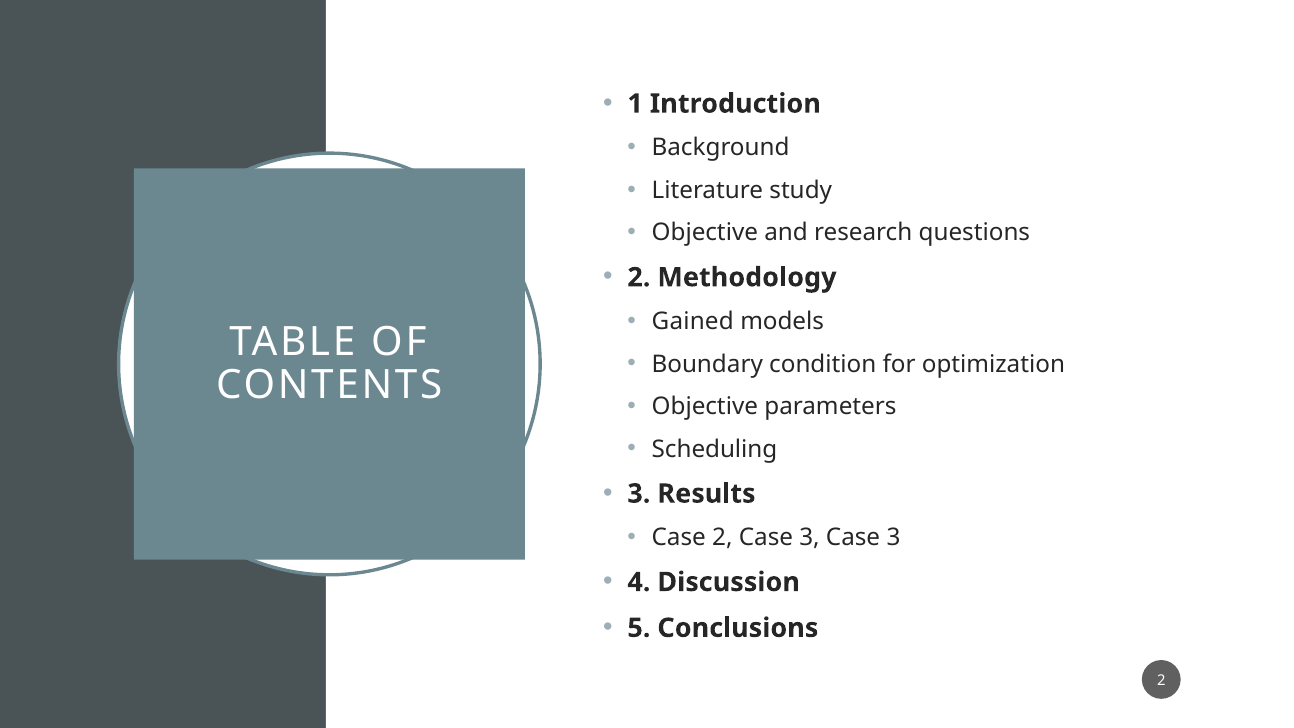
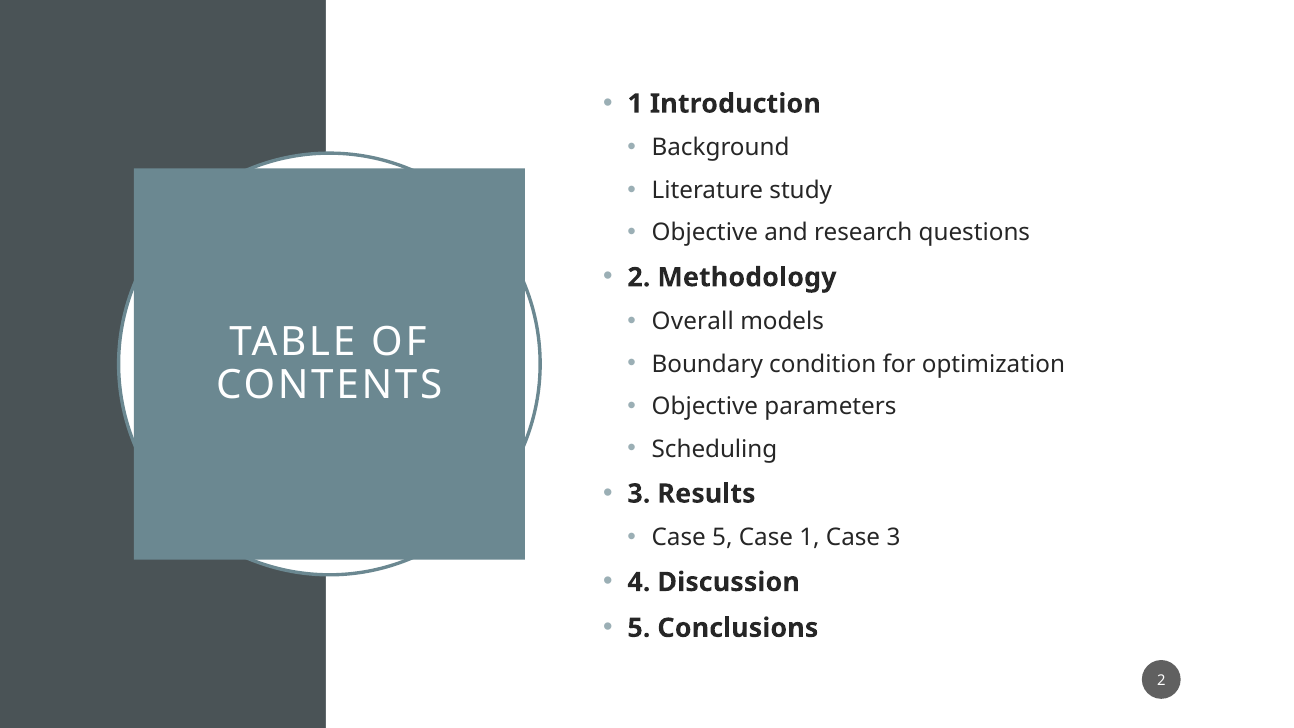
Gained: Gained -> Overall (693, 321)
Case 2: 2 -> 5 (722, 538)
3: 3 -> 1 (810, 538)
